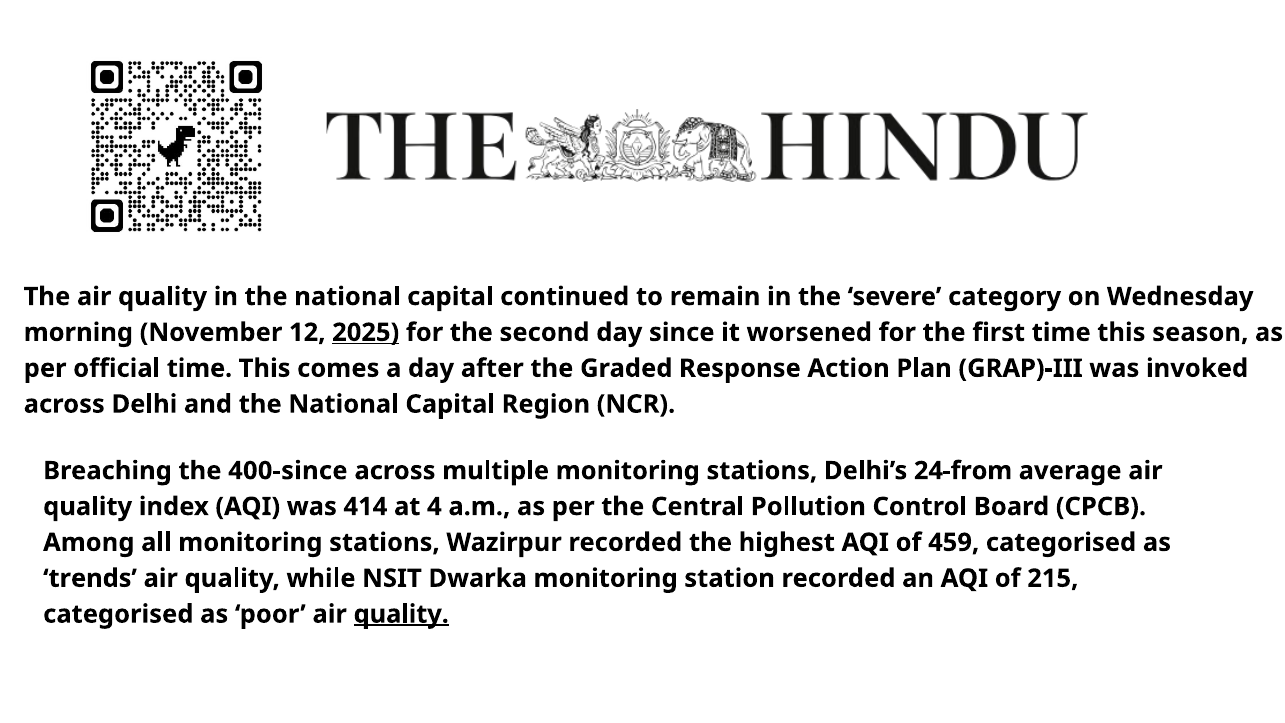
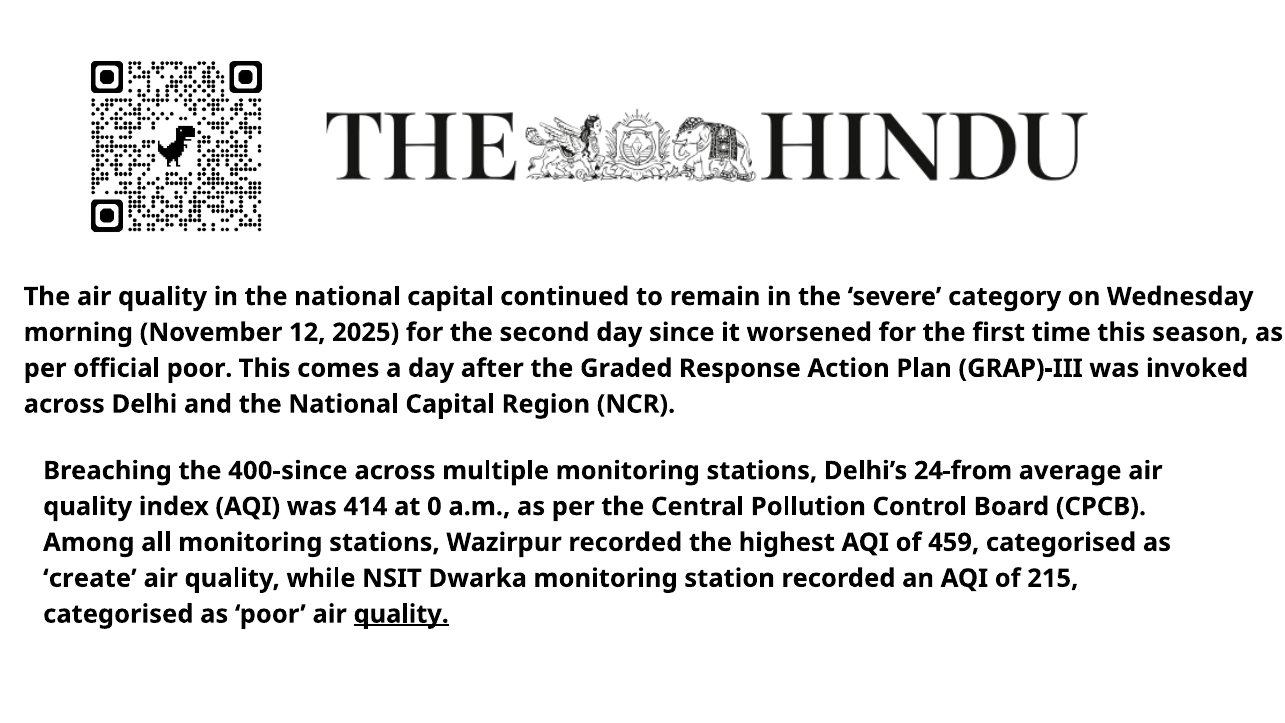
2025 underline: present -> none (366, 332)
official time: time -> poor (200, 368)
4: 4 -> 0 (434, 507)
trends: trends -> create (90, 578)
